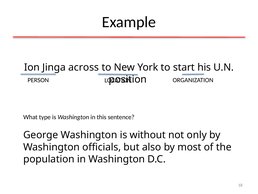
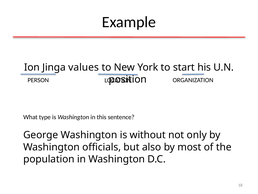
across: across -> values (84, 67)
